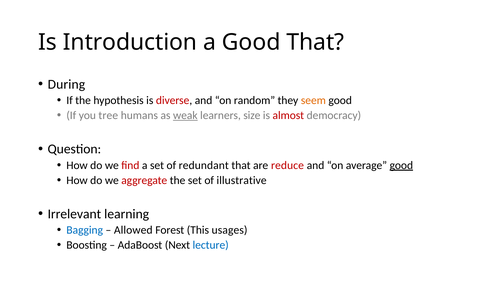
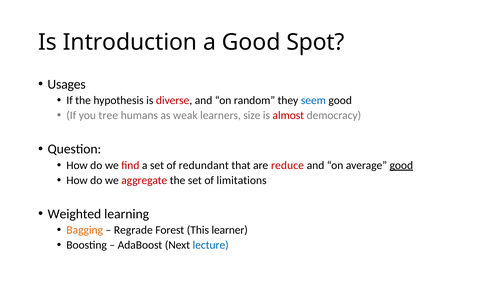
Good That: That -> Spot (315, 42)
During: During -> Usages (67, 84)
seem colour: orange -> blue (313, 100)
weak underline: present -> none (185, 115)
illustrative: illustrative -> limitations (242, 180)
Irrelevant: Irrelevant -> Weighted (74, 214)
Bagging colour: blue -> orange (85, 230)
Allowed: Allowed -> Regrade (133, 230)
usages: usages -> learner (230, 230)
